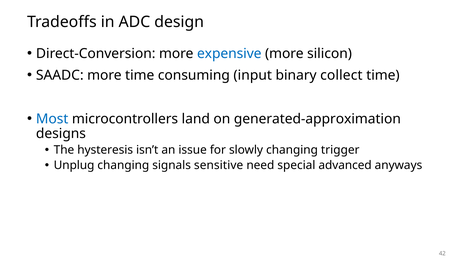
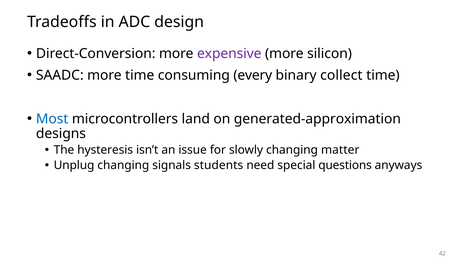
expensive colour: blue -> purple (229, 53)
input: input -> every (253, 75)
trigger: trigger -> matter (340, 150)
sensitive: sensitive -> students (219, 165)
advanced: advanced -> questions (345, 165)
